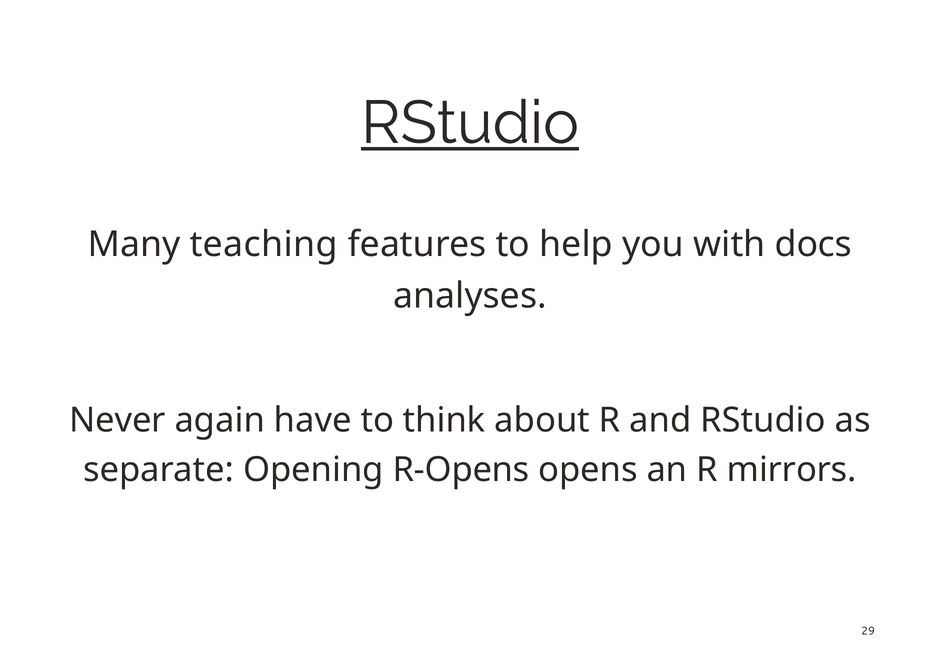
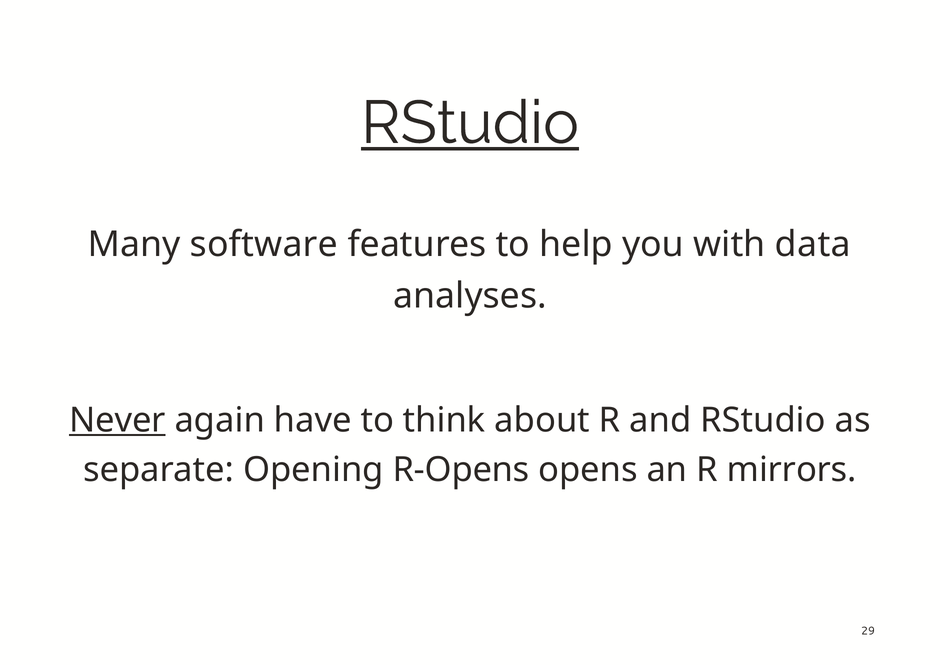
teaching: teaching -> software (264, 244)
docs: docs -> data (813, 244)
Never underline: none -> present (118, 420)
